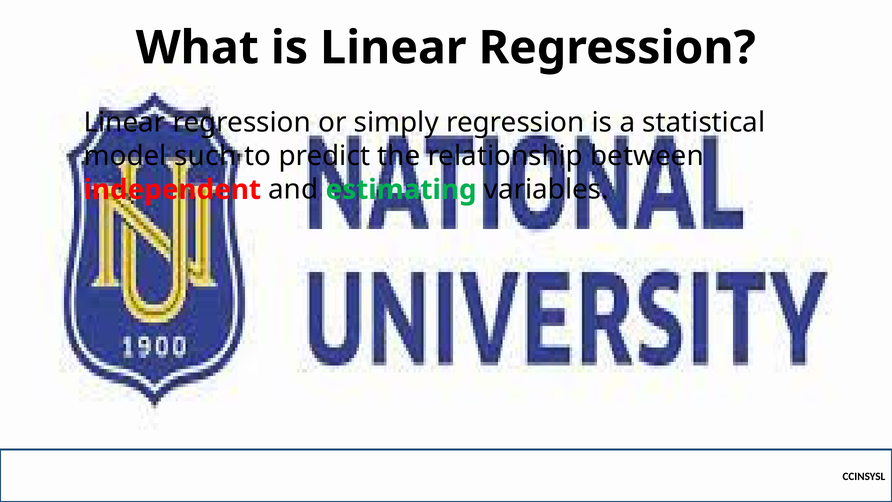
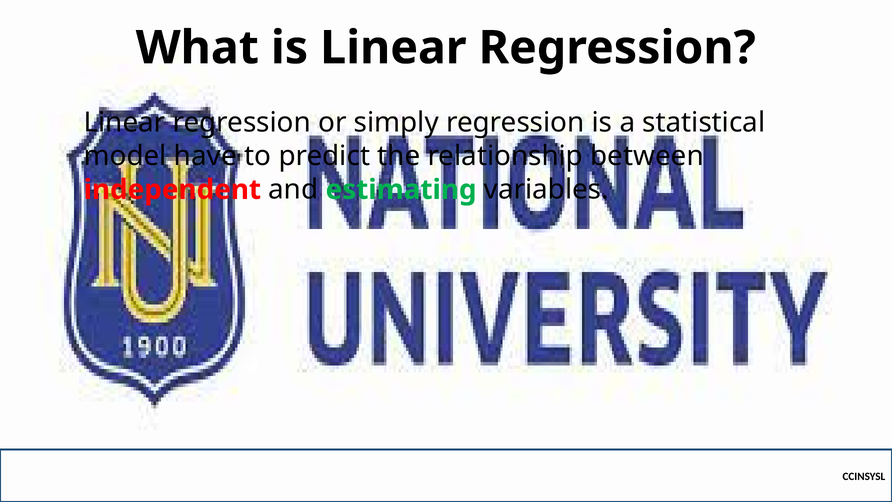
such: such -> have (205, 156)
